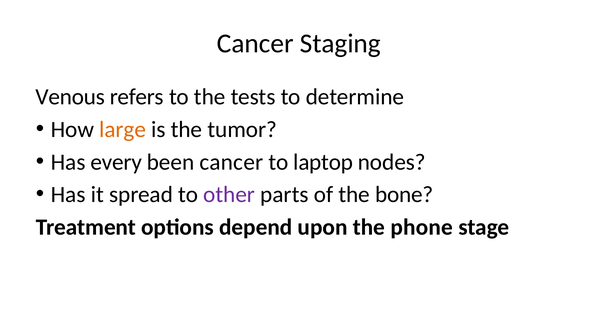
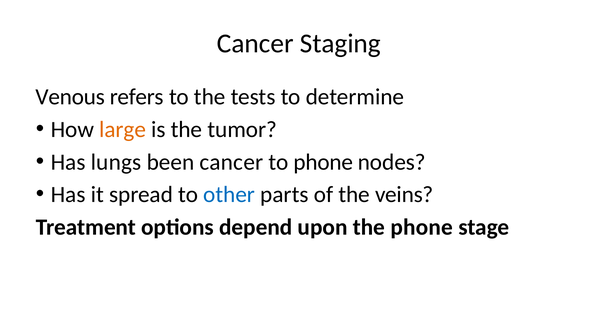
every: every -> lungs (116, 162)
to laptop: laptop -> phone (323, 162)
other colour: purple -> blue (229, 195)
bone: bone -> veins (404, 195)
